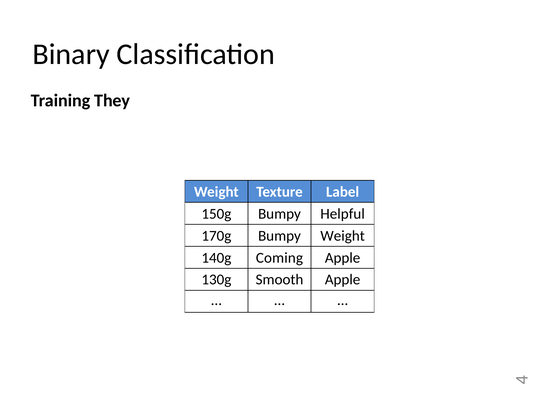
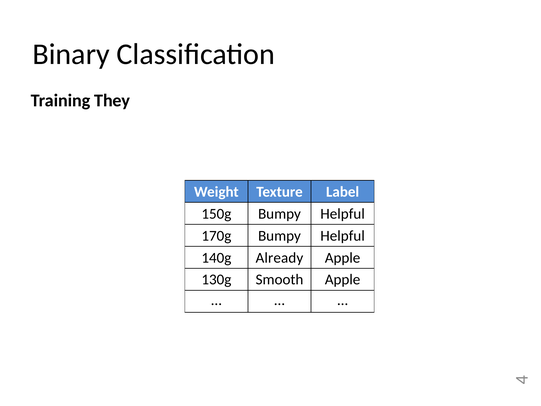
170g Bumpy Weight: Weight -> Helpful (343, 236)
Coming: Coming -> Already (279, 258)
